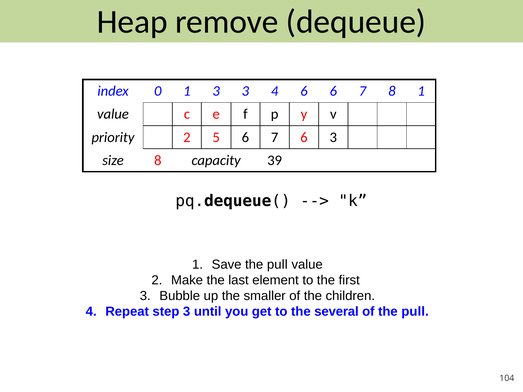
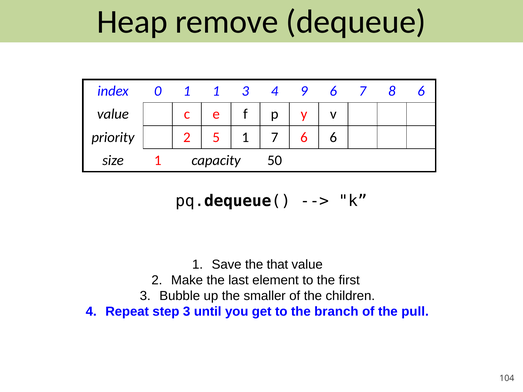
1 3: 3 -> 1 (216, 91)
4 6: 6 -> 9 (304, 91)
8 1: 1 -> 6 (421, 91)
5 6: 6 -> 1 (245, 137)
6 3: 3 -> 6 (333, 137)
size 8: 8 -> 1 (158, 160)
39: 39 -> 50 (275, 160)
Save the pull: pull -> that (277, 265)
several: several -> branch (336, 312)
